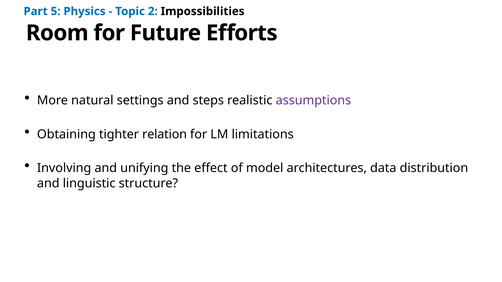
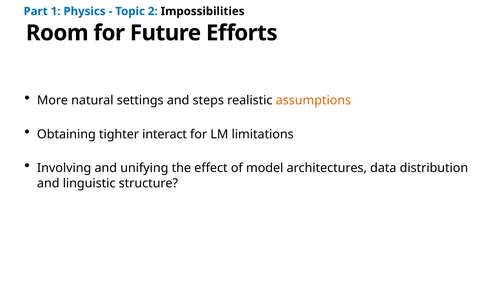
5: 5 -> 1 (56, 11)
assumptions colour: purple -> orange (313, 101)
relation: relation -> interact (165, 135)
